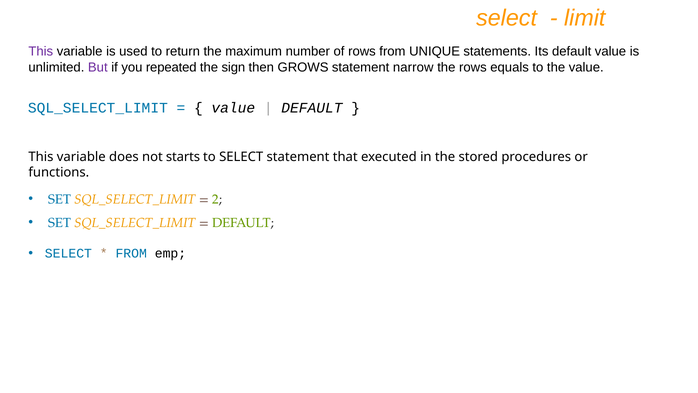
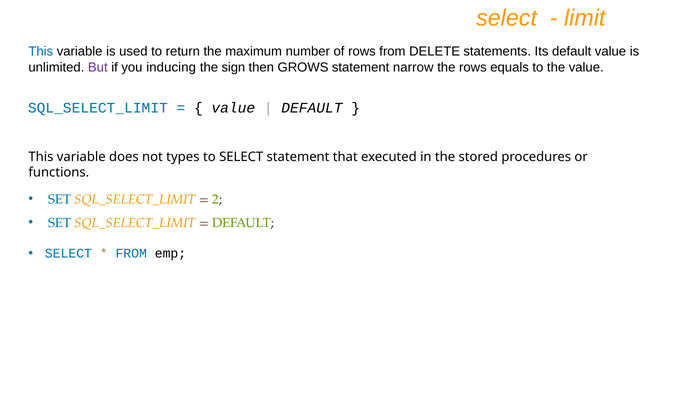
This colour: purple -> blue (41, 52)
UNIQUE: UNIQUE -> DELETE (435, 52)
repeated: repeated -> inducing (171, 67)
starts: starts -> types (183, 157)
